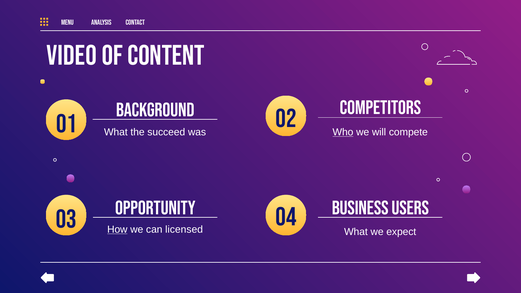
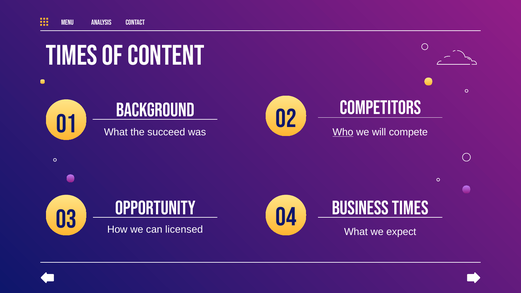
VIDEO: VIDEO -> TIMES (72, 56)
Business users: users -> times (410, 208)
How underline: present -> none (117, 230)
